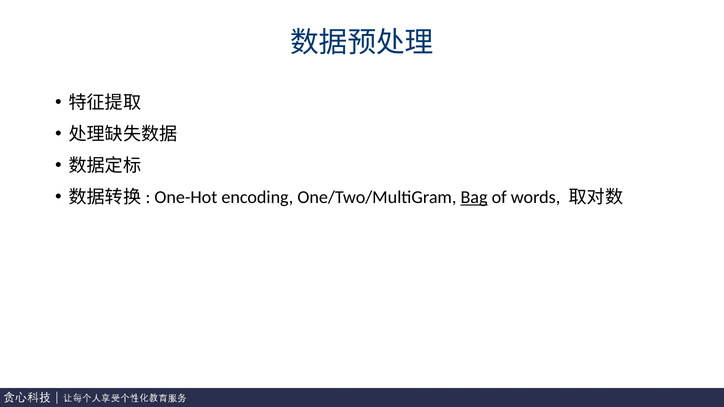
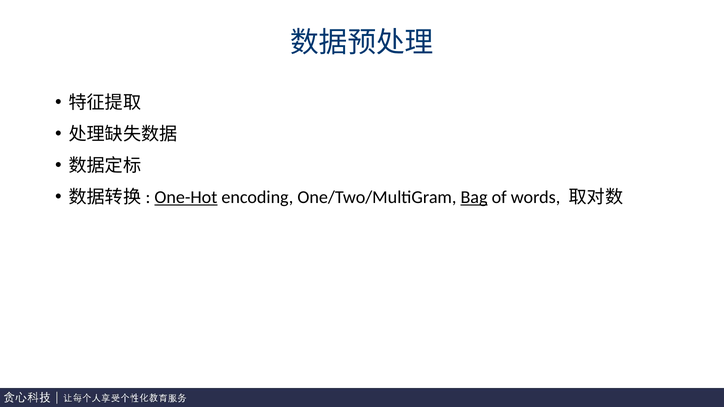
One-Hot underline: none -> present (186, 197)
